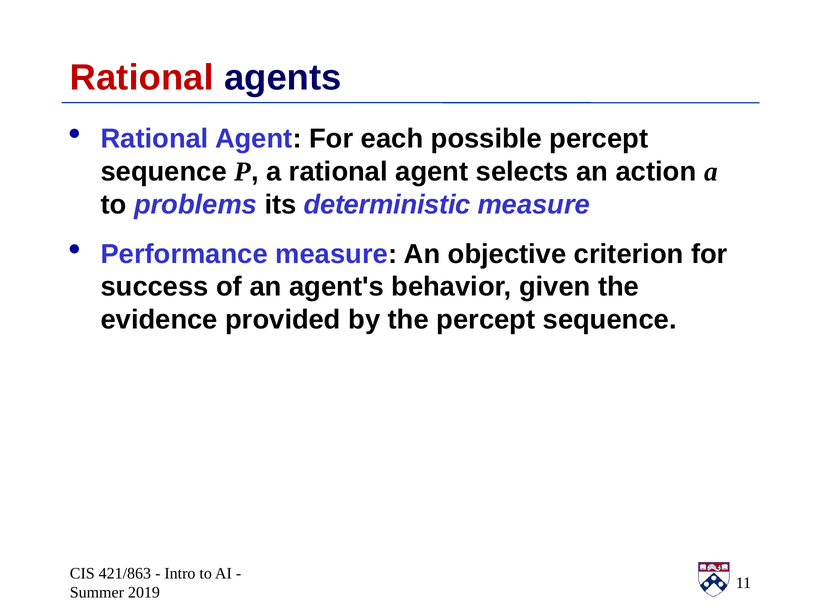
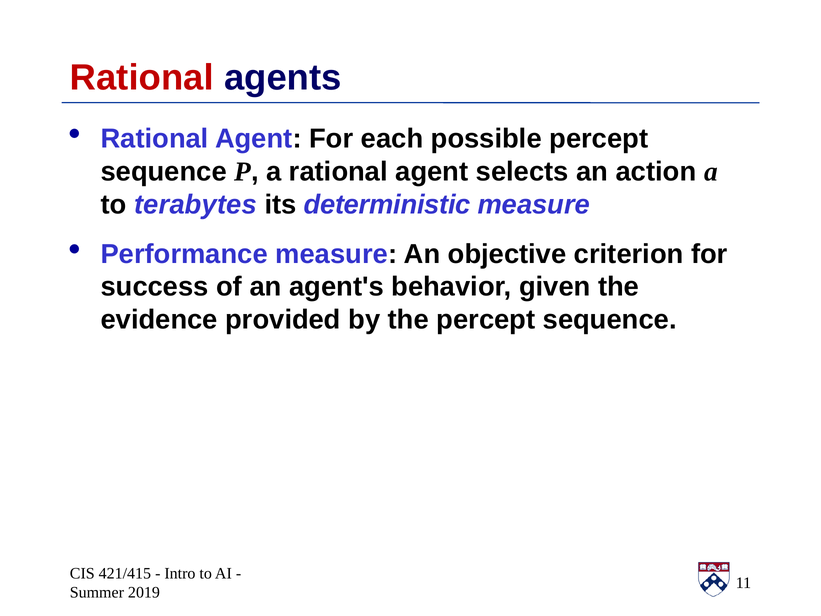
problems: problems -> terabytes (196, 204)
421/863: 421/863 -> 421/415 (125, 573)
